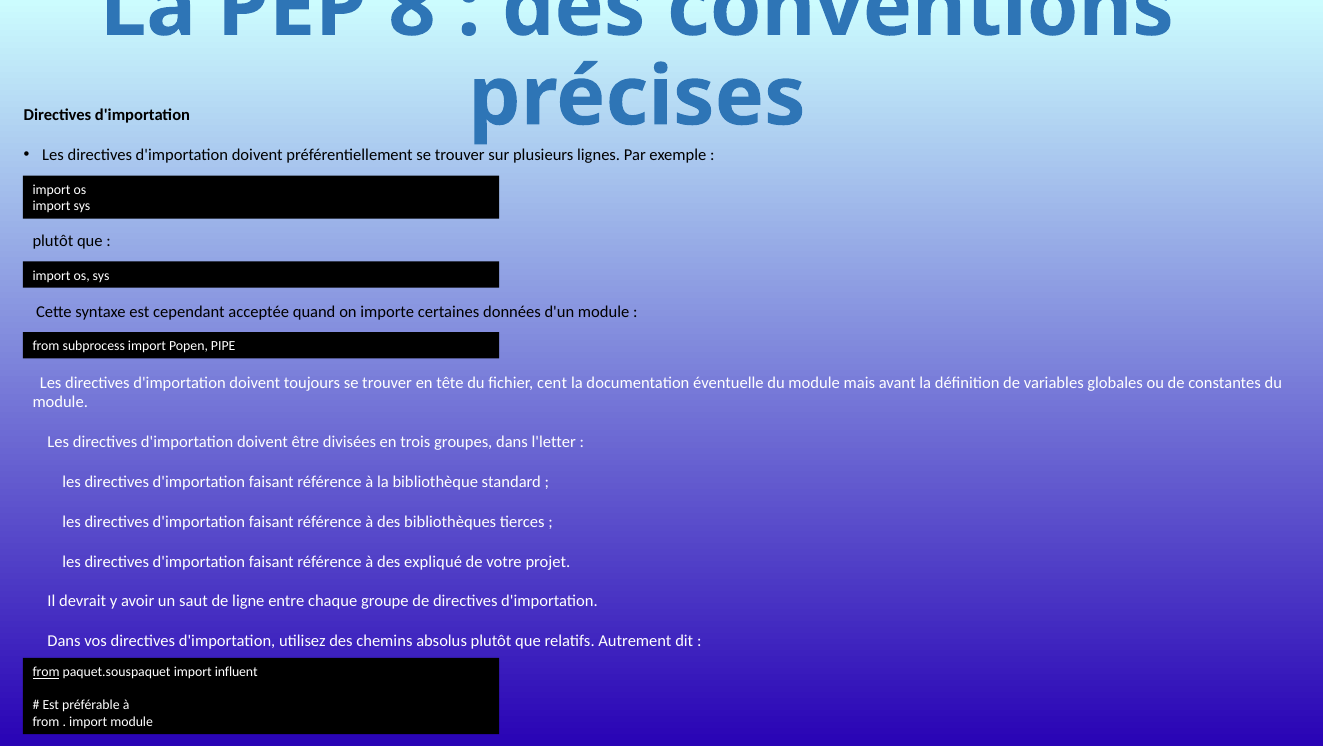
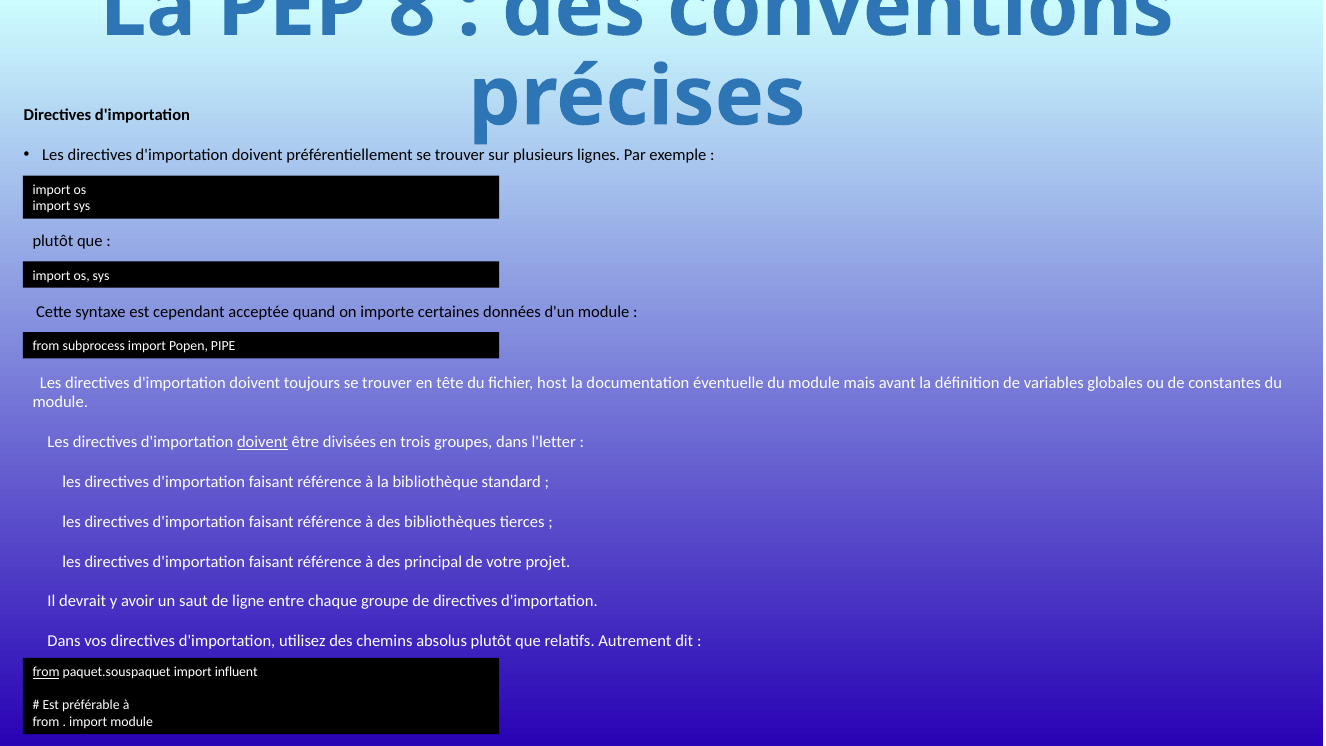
cent: cent -> host (552, 383)
doivent underline: none -> present (262, 442)
expliqué: expliqué -> principal (433, 562)
